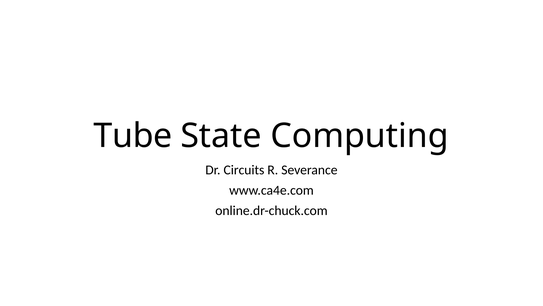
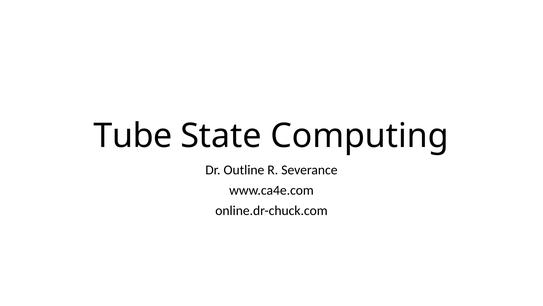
Circuits: Circuits -> Outline (244, 170)
